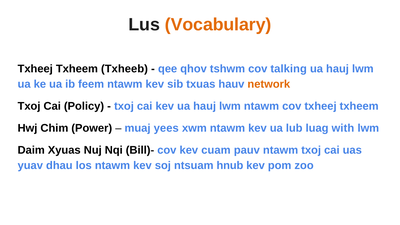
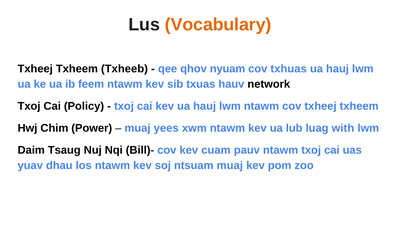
tshwm: tshwm -> nyuam (228, 69)
talking: talking -> txhuas (289, 69)
network colour: orange -> black (269, 84)
Xyuas: Xyuas -> Tsaug (64, 150)
ntsuam hnub: hnub -> muaj (230, 166)
